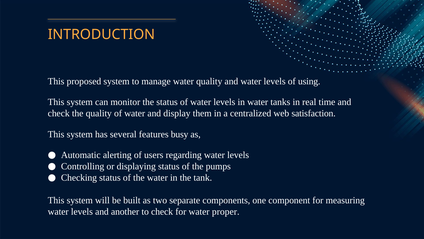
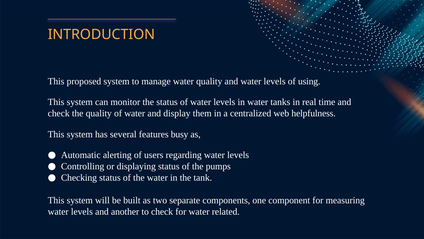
satisfaction: satisfaction -> helpfulness (314, 113)
proper: proper -> related (226, 211)
